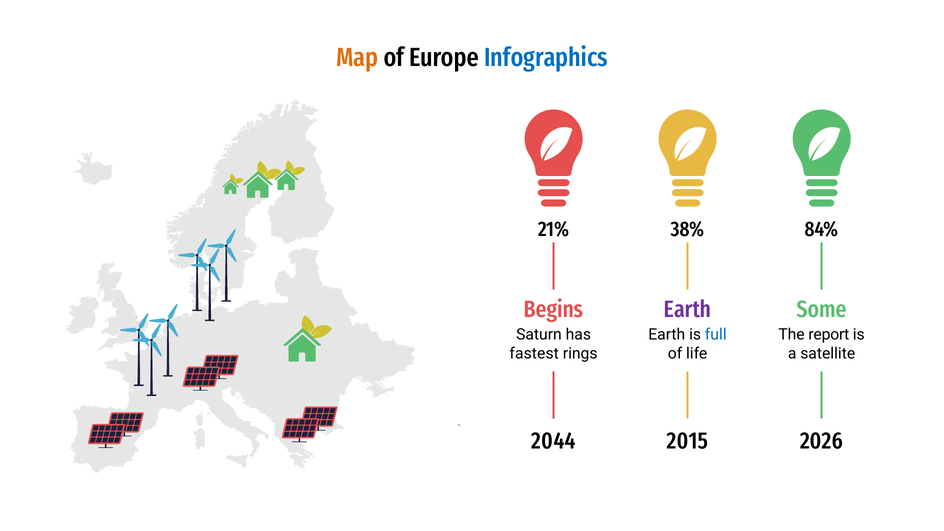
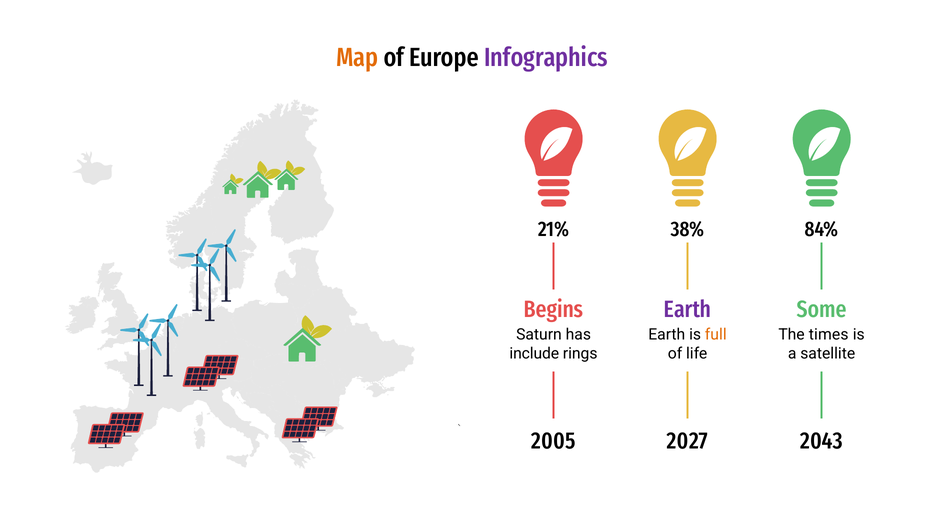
Infographics colour: blue -> purple (546, 58)
full colour: blue -> orange (716, 335)
report: report -> times (829, 335)
fastest: fastest -> include (534, 354)
2044: 2044 -> 2005 (553, 441)
2015: 2015 -> 2027 (687, 441)
2026: 2026 -> 2043 (822, 441)
